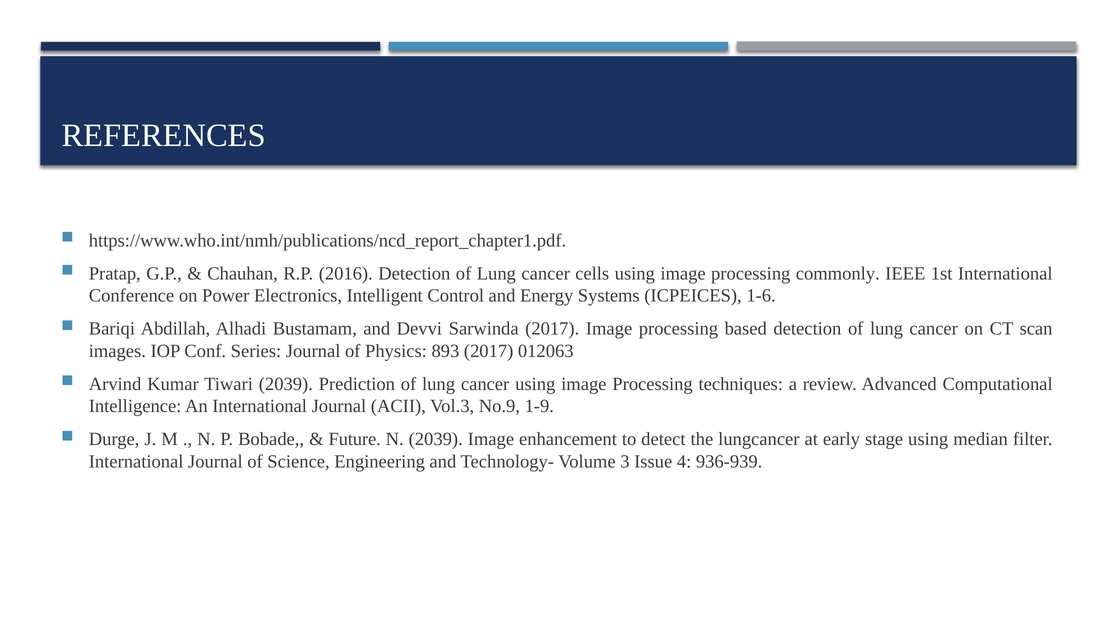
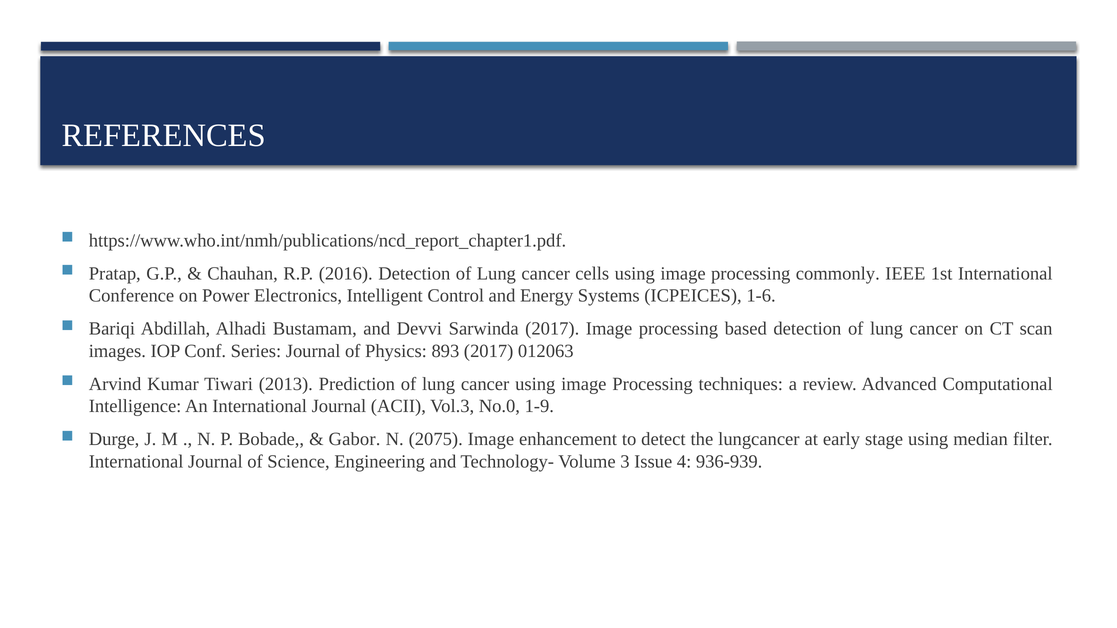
Tiwari 2039: 2039 -> 2013 (286, 384)
No.9: No.9 -> No.0 (499, 406)
Future: Future -> Gabor (354, 440)
N 2039: 2039 -> 2075 (436, 440)
